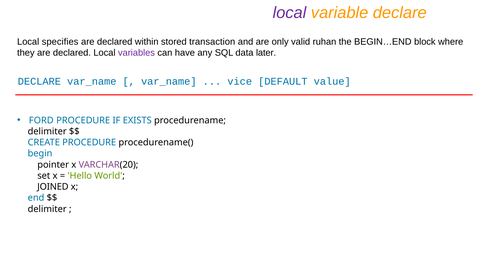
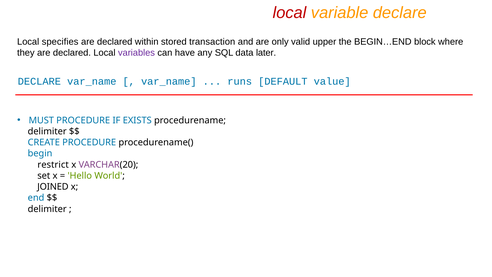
local colour: purple -> red (289, 13)
ruhan: ruhan -> upper (324, 42)
vice: vice -> runs (240, 81)
FORD: FORD -> MUST (41, 120)
pointer: pointer -> restrict (53, 164)
